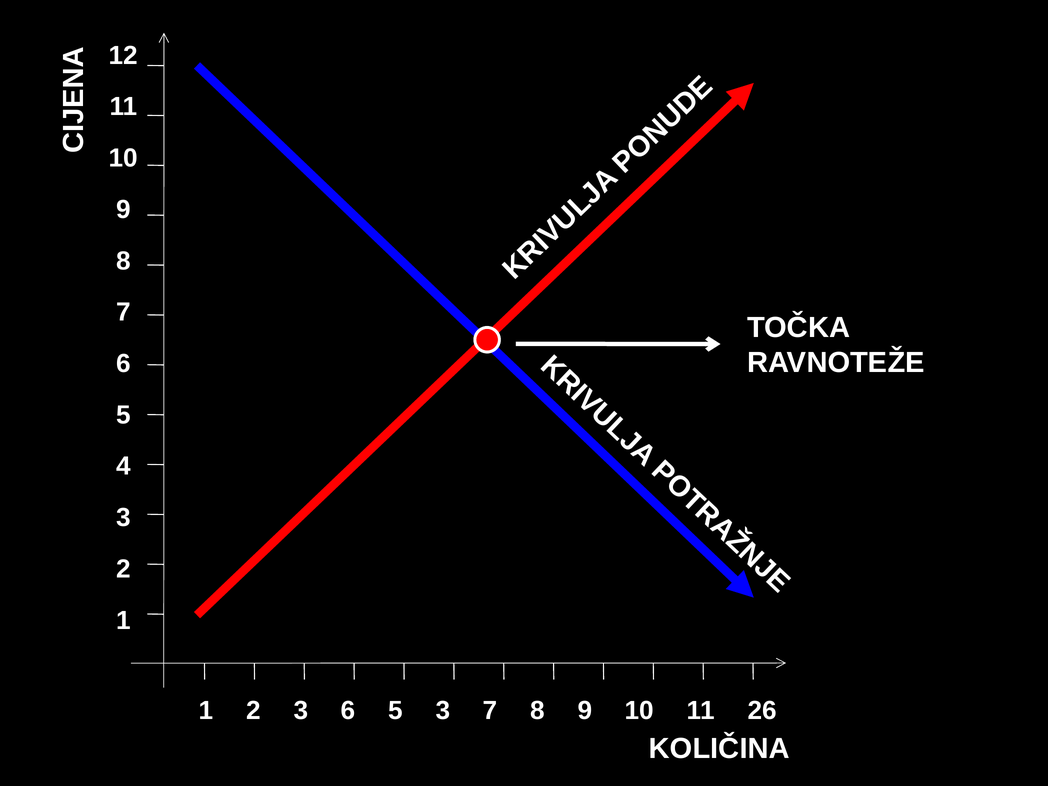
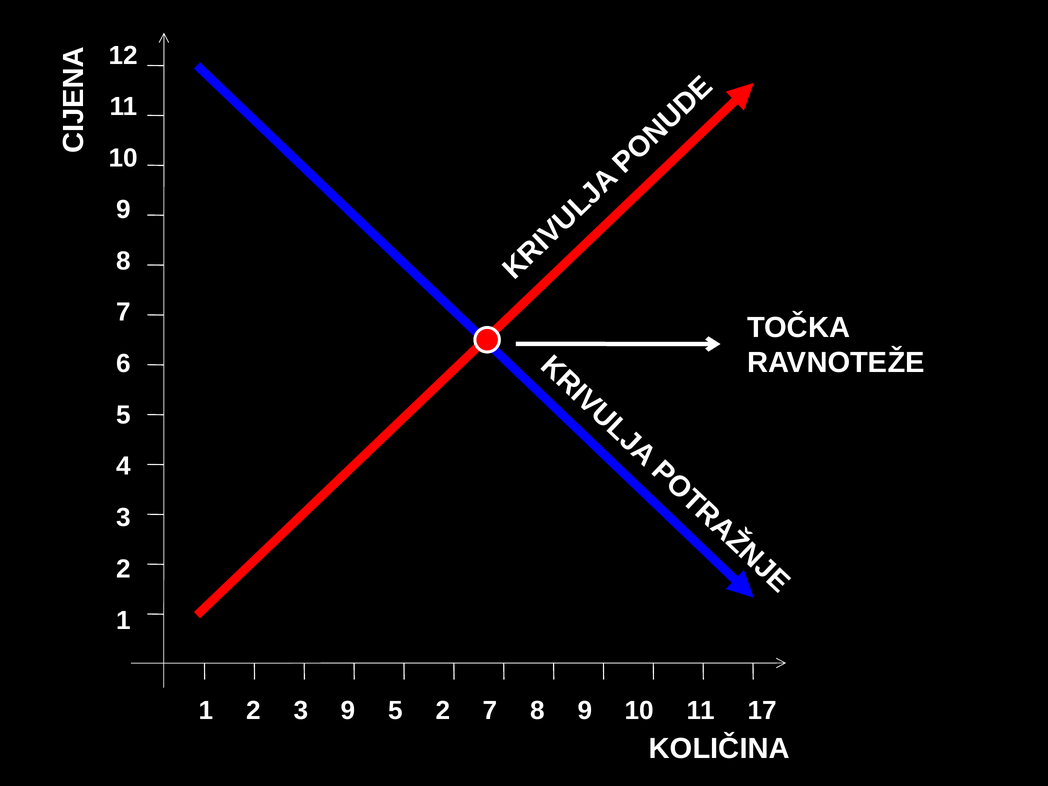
3 6: 6 -> 9 (348, 710)
5 3: 3 -> 2 (443, 710)
26: 26 -> 17 (762, 710)
